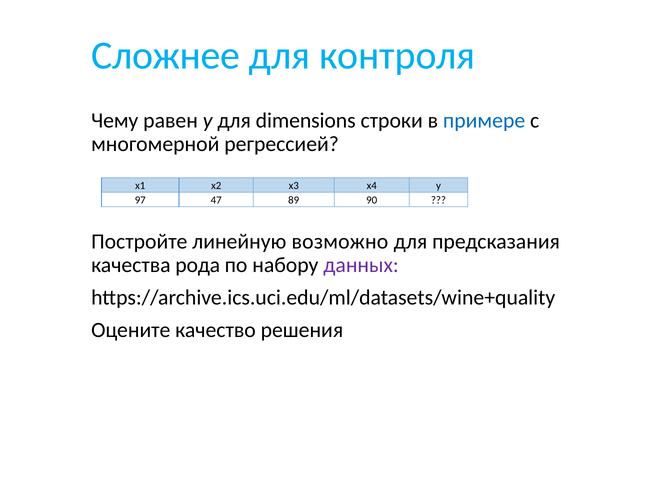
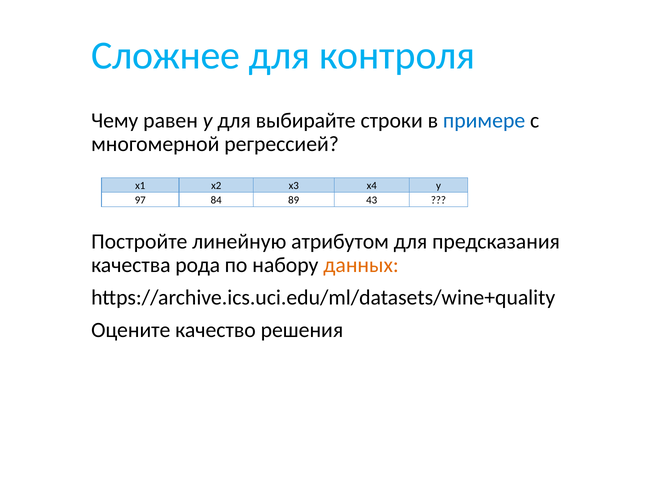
dimensions: dimensions -> выбирайте (306, 121)
47: 47 -> 84 (216, 200)
90: 90 -> 43 (372, 200)
возможно: возможно -> атрибутом (340, 242)
данных colour: purple -> orange (361, 265)
